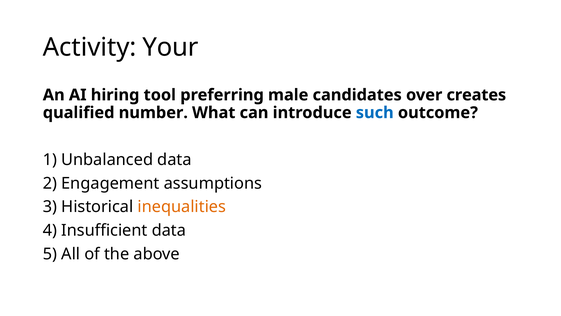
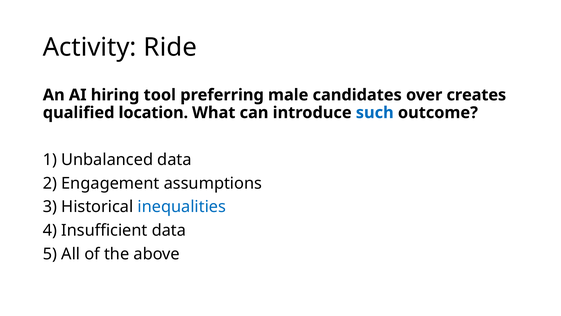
Your: Your -> Ride (170, 47)
number: number -> location (153, 113)
inequalities colour: orange -> blue (182, 207)
